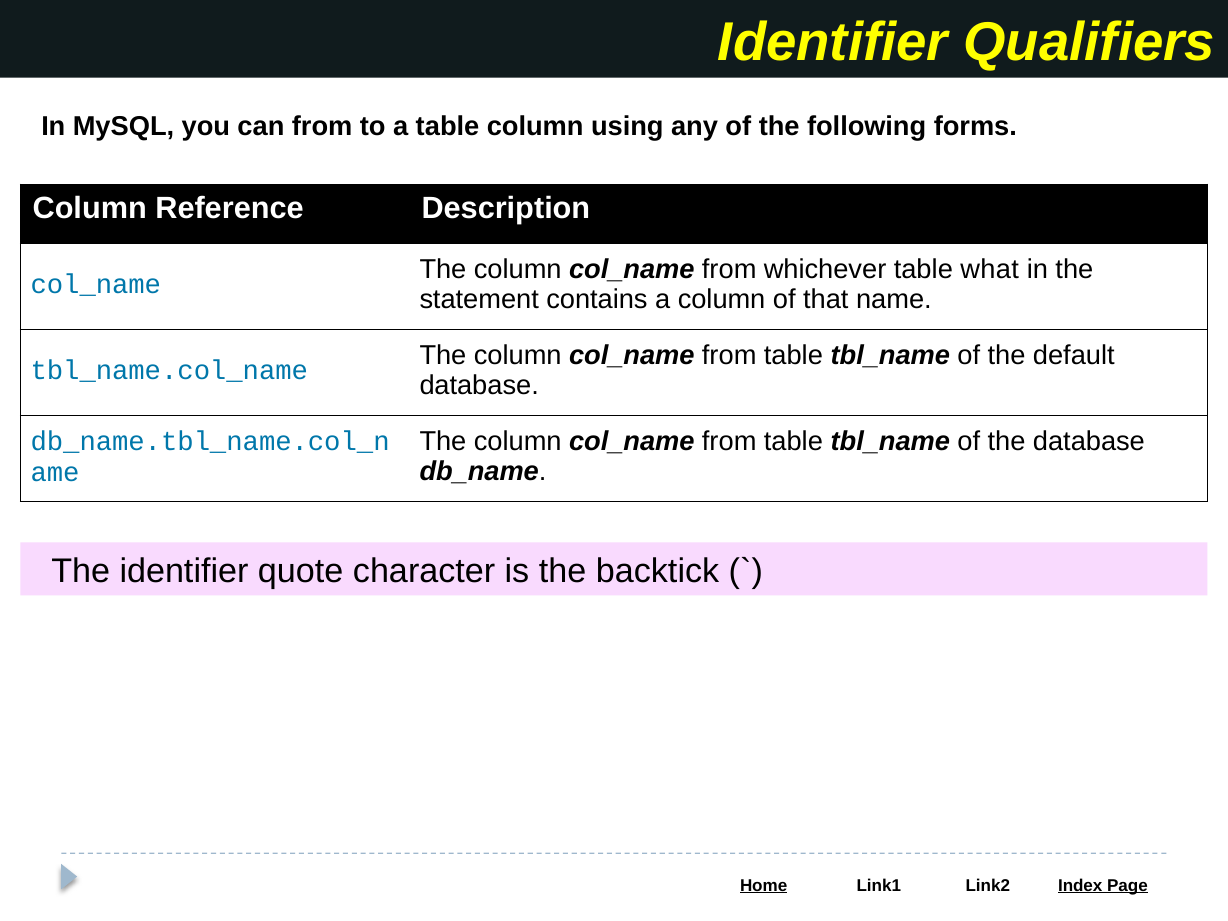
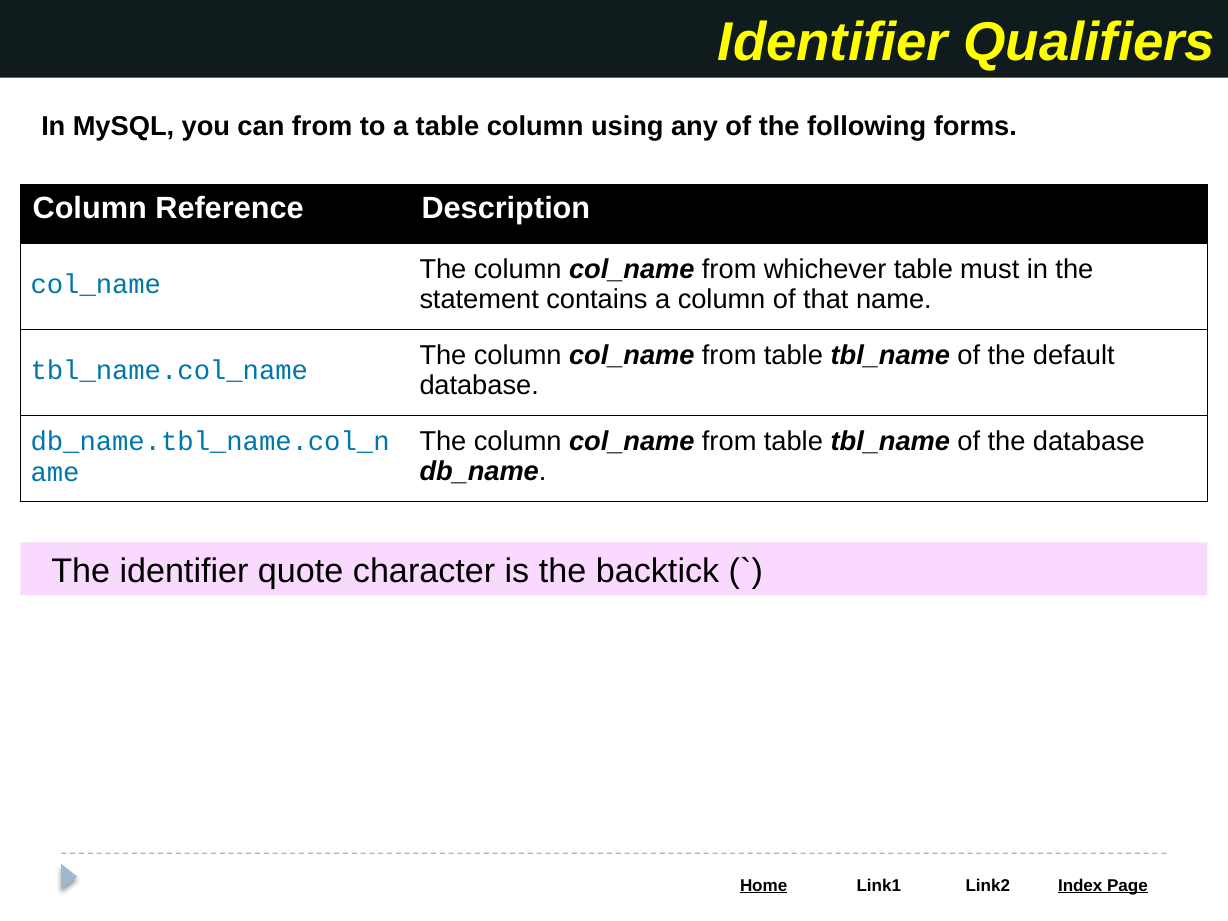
what: what -> must (990, 269)
